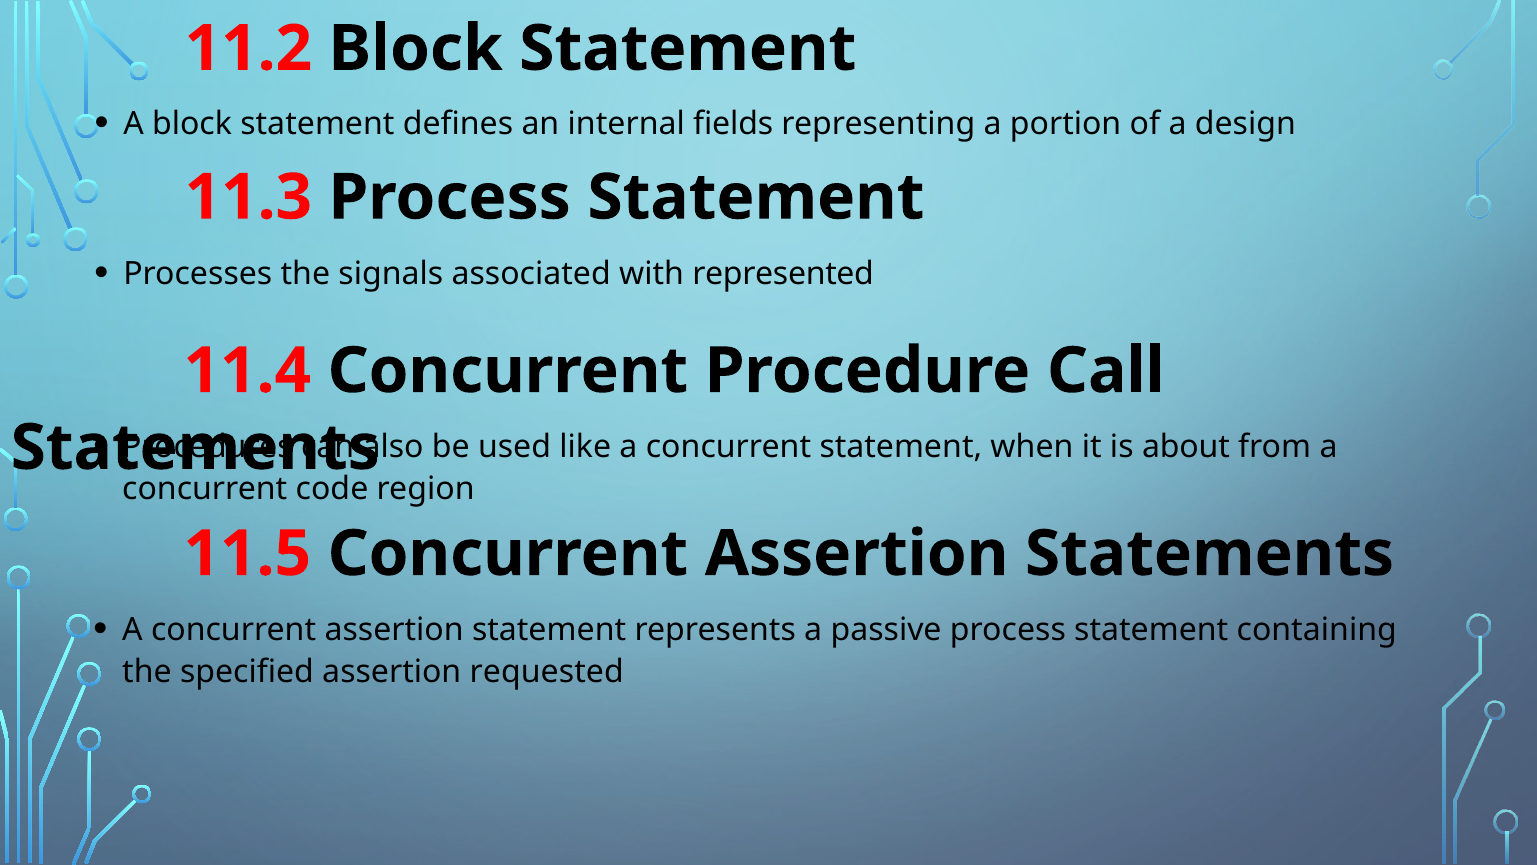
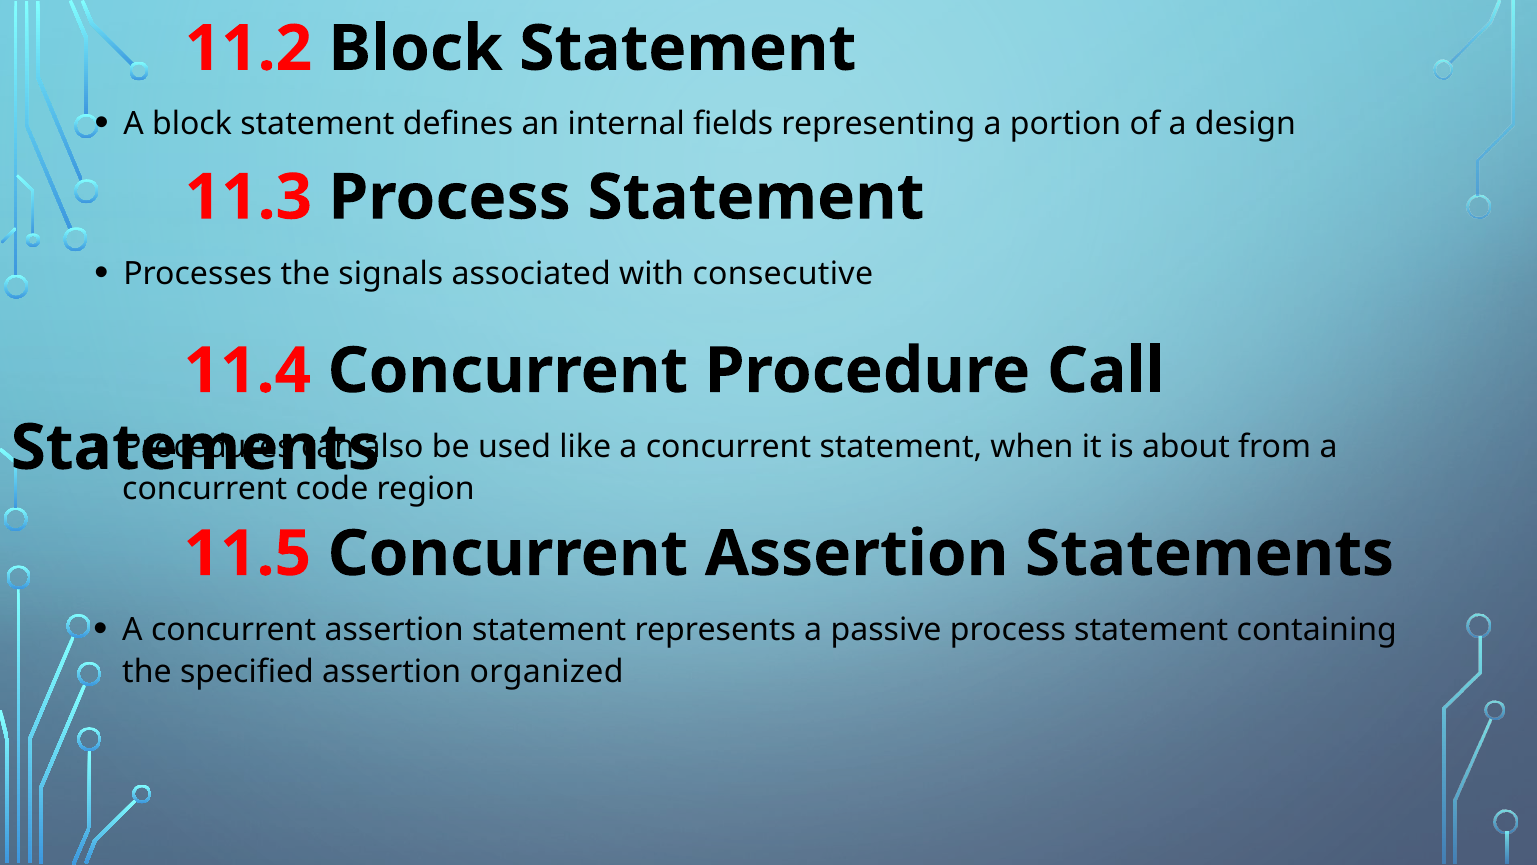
represented: represented -> consecutive (783, 273)
requested: requested -> organized (547, 672)
